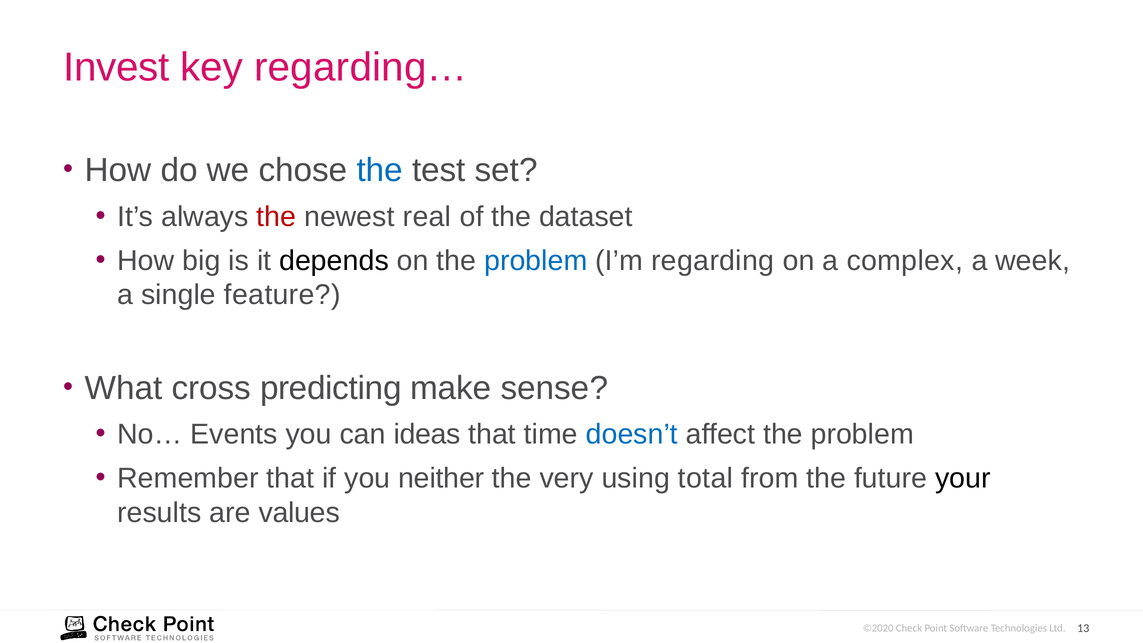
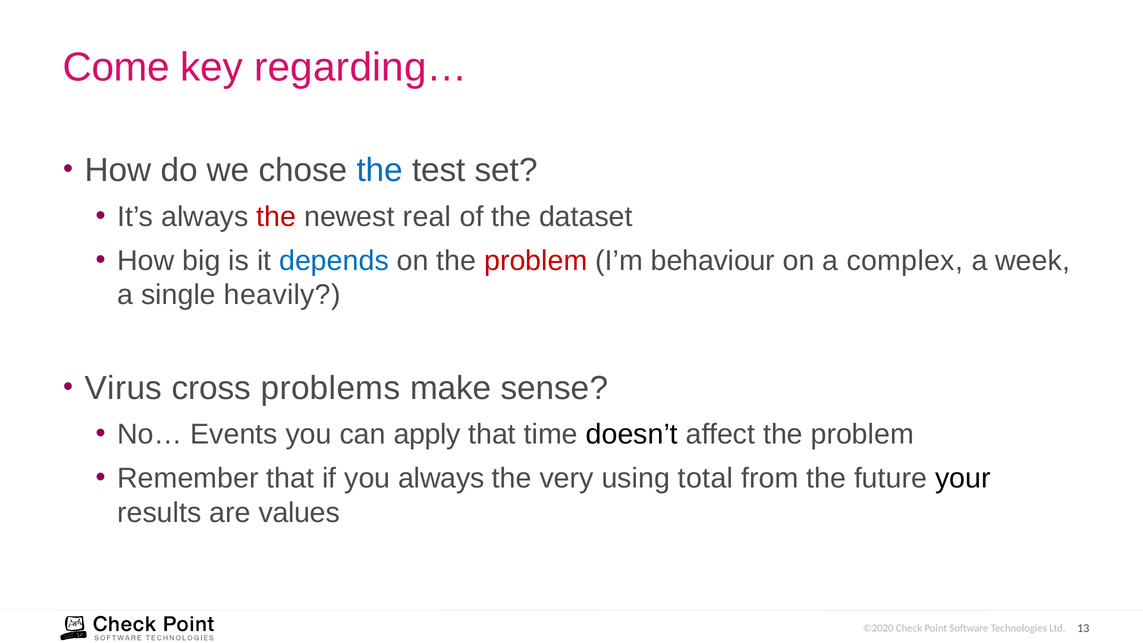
Invest: Invest -> Come (116, 67)
depends colour: black -> blue (334, 261)
problem colour: blue -> red (536, 261)
regarding: regarding -> behaviour (713, 261)
feature: feature -> heavily (282, 295)
What: What -> Virus (123, 388)
predicting: predicting -> problems (330, 388)
ideas: ideas -> apply (427, 435)
doesn’t colour: blue -> black (632, 435)
you neither: neither -> always (441, 478)
